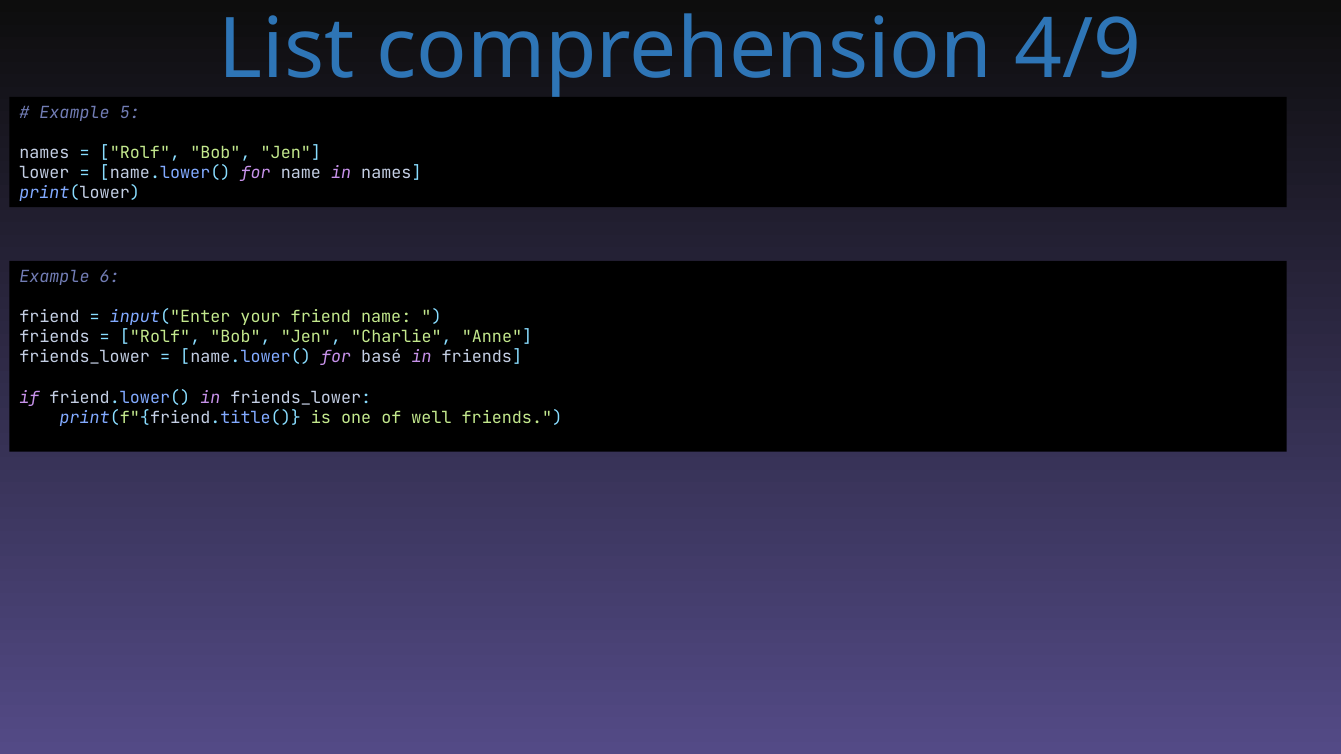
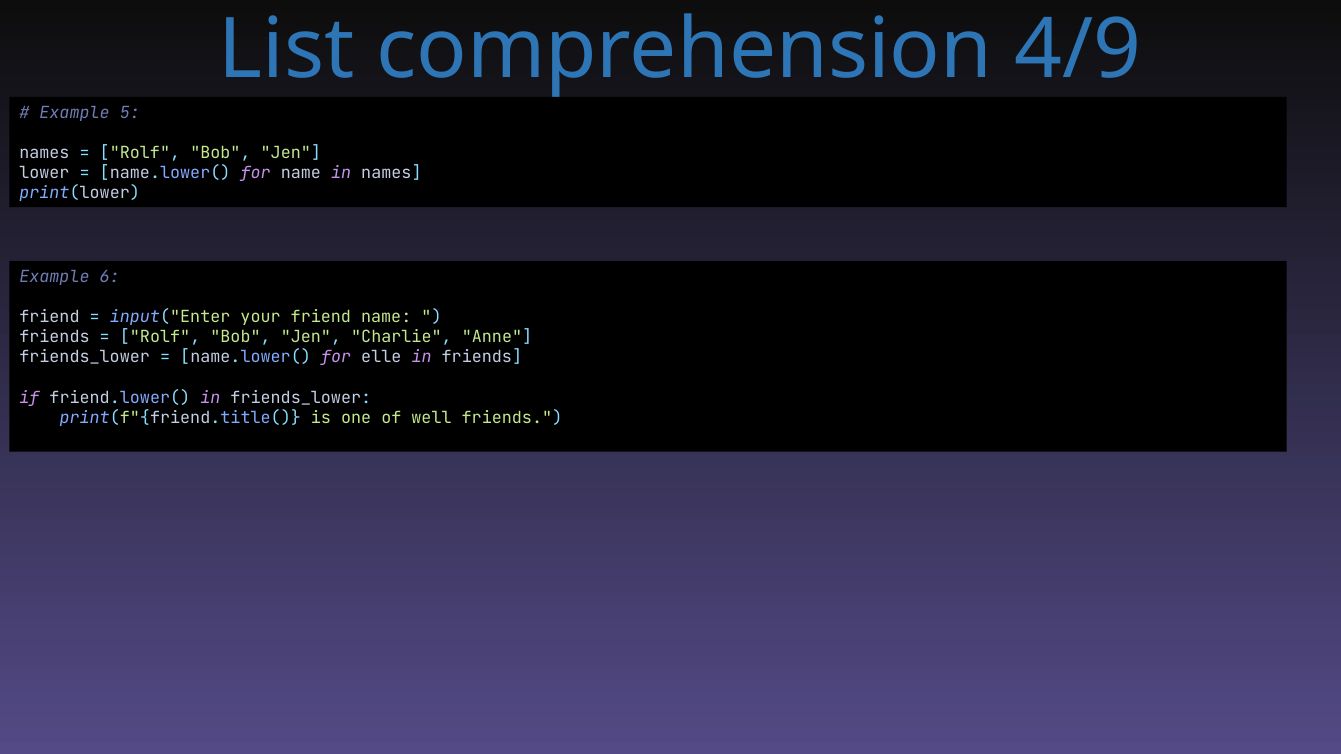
basé: basé -> elle (381, 357)
